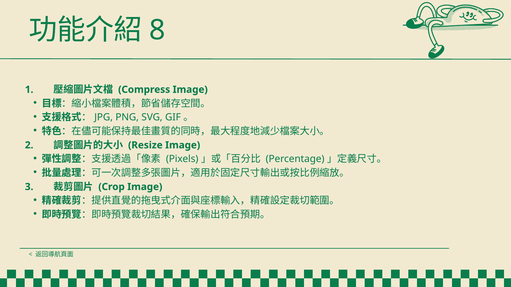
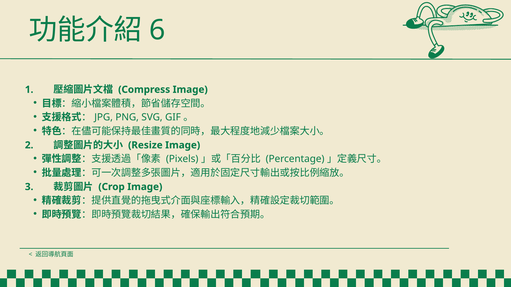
8: 8 -> 6 (157, 30)
